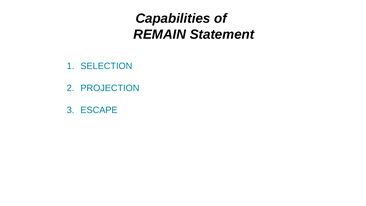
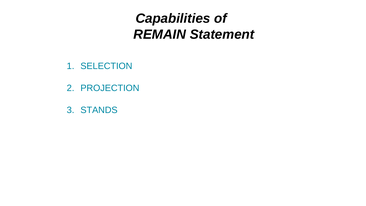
ESCAPE: ESCAPE -> STANDS (99, 110)
